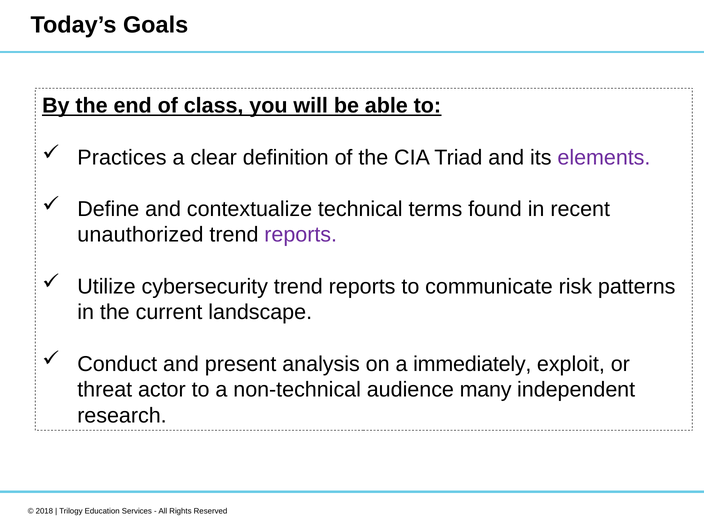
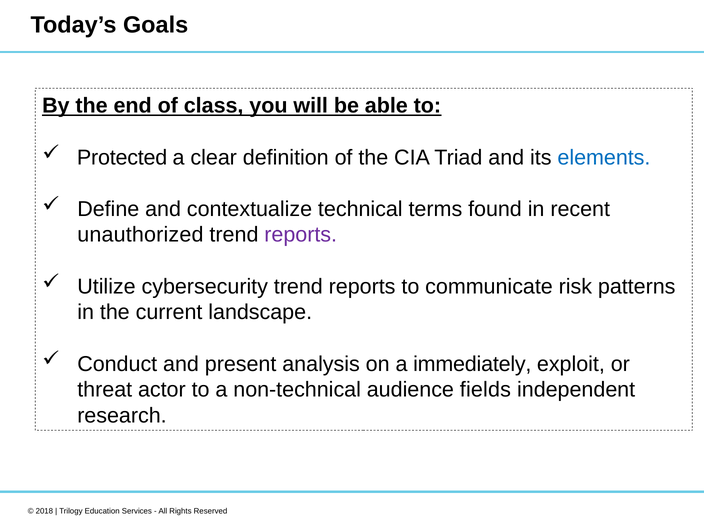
Practices: Practices -> Protected (122, 157)
elements colour: purple -> blue (604, 157)
many: many -> fields (485, 390)
